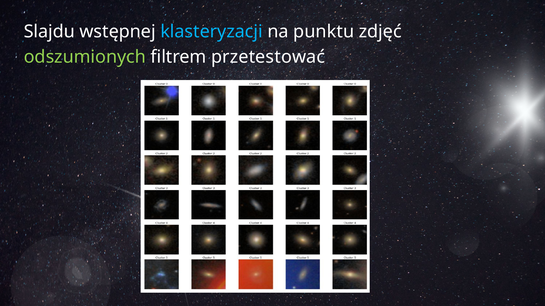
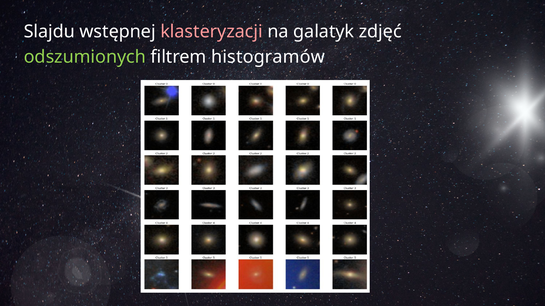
klasteryzacji colour: light blue -> pink (212, 32)
punktu: punktu -> galatyk (324, 32)
przetestować: przetestować -> histogramów (268, 57)
